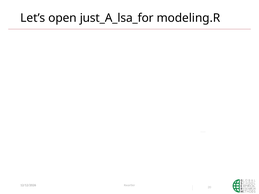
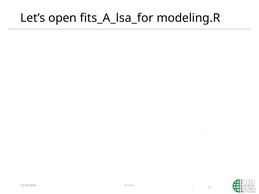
just_A_lsa_for: just_A_lsa_for -> fits_A_lsa_for (117, 18)
